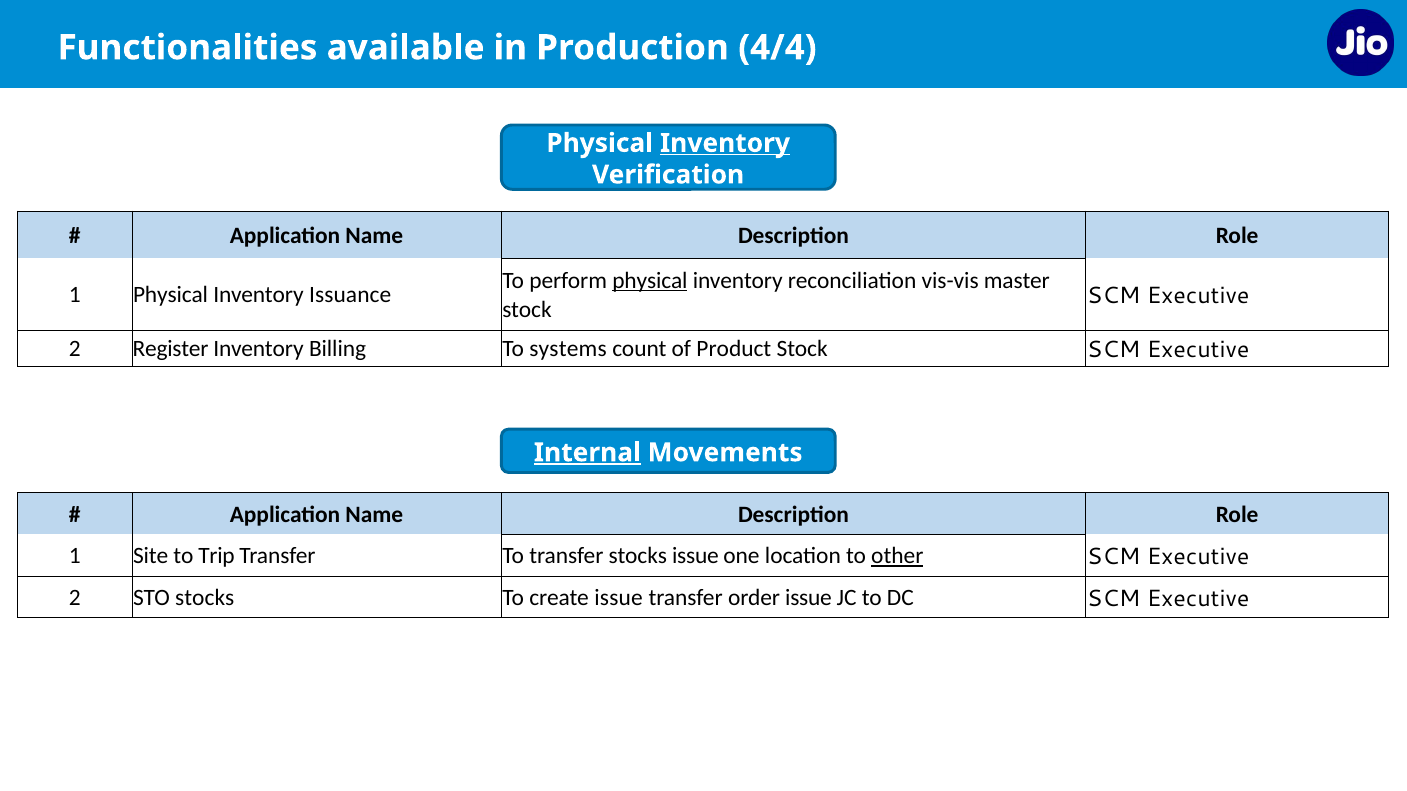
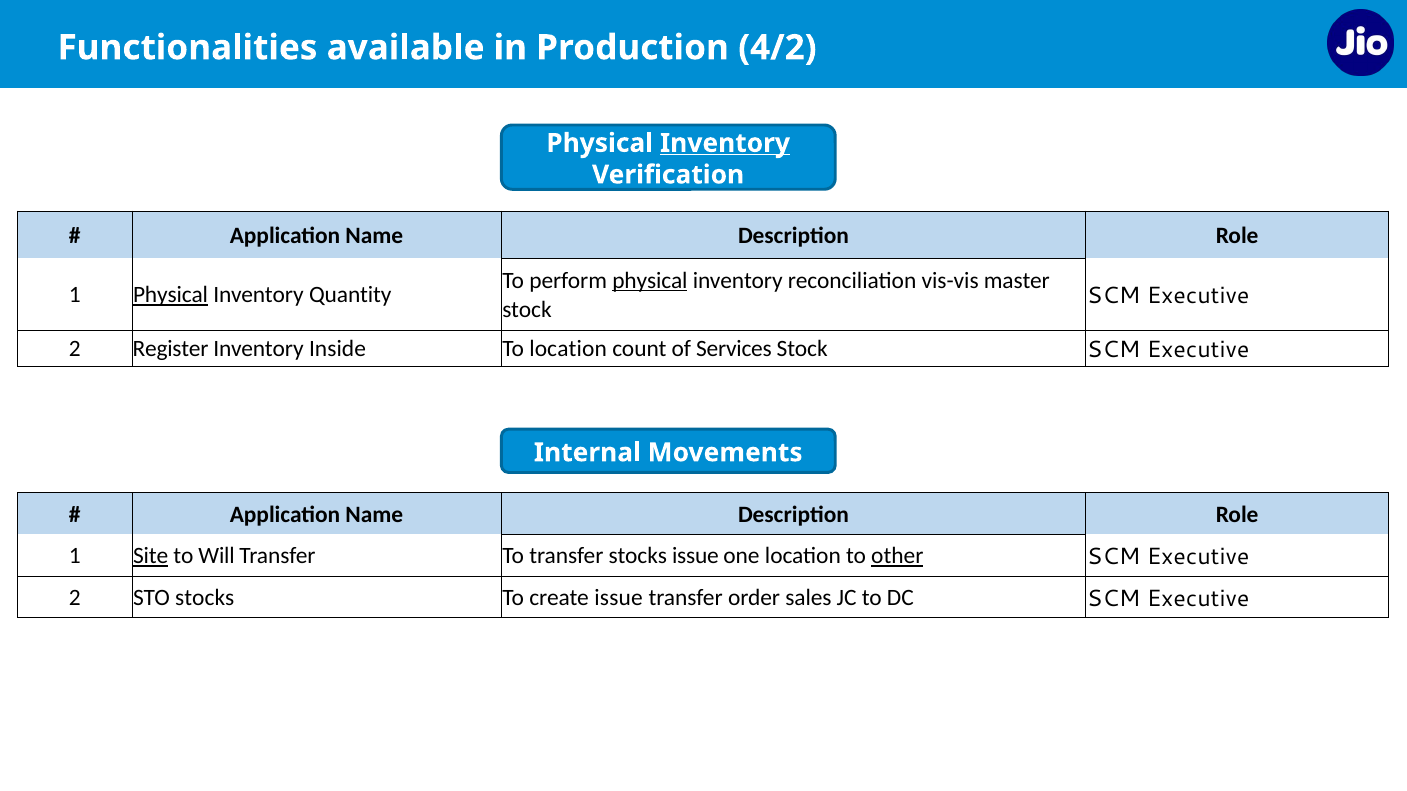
4/4: 4/4 -> 4/2 (777, 48)
Physical underline: none -> present (171, 295)
Issuance: Issuance -> Quantity (350, 295)
Billing: Billing -> Inside (337, 349)
To systems: systems -> location (568, 349)
Product: Product -> Services (734, 349)
Internal underline: present -> none (587, 453)
Site underline: none -> present (151, 556)
Trip: Trip -> Will (217, 556)
order issue: issue -> sales (808, 598)
